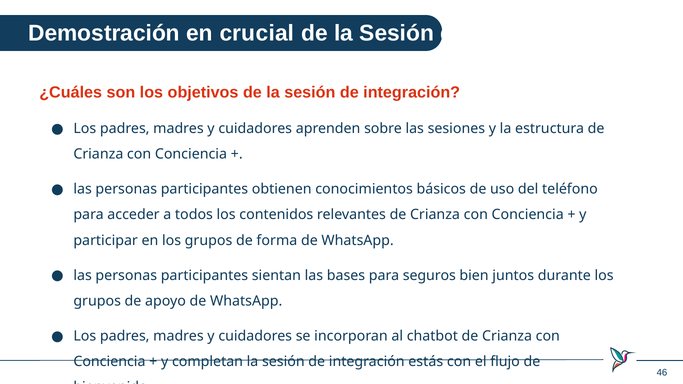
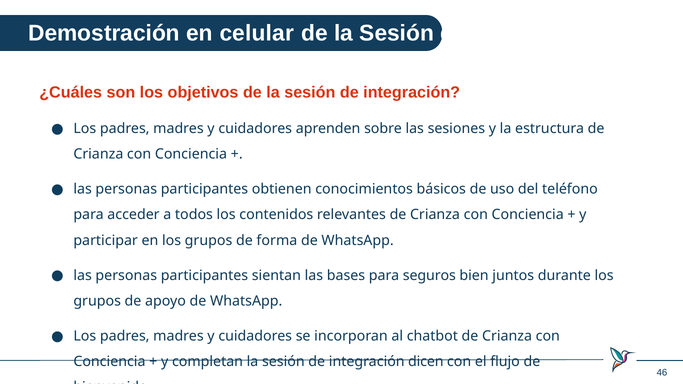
crucial: crucial -> celular (257, 33)
estás: estás -> dicen (426, 362)
